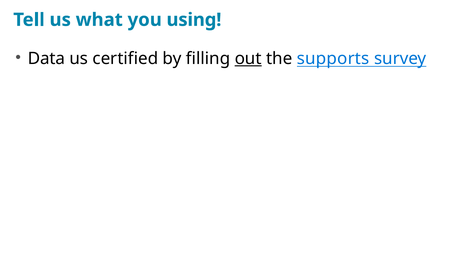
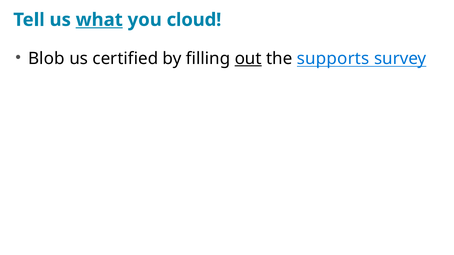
what underline: none -> present (99, 20)
using: using -> cloud (194, 20)
Data: Data -> Blob (46, 59)
